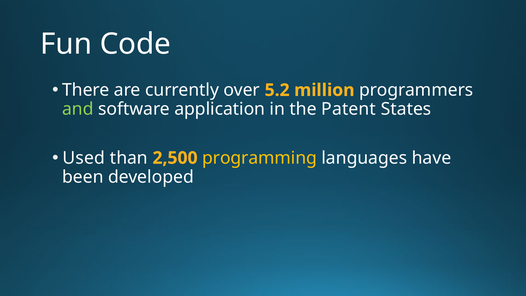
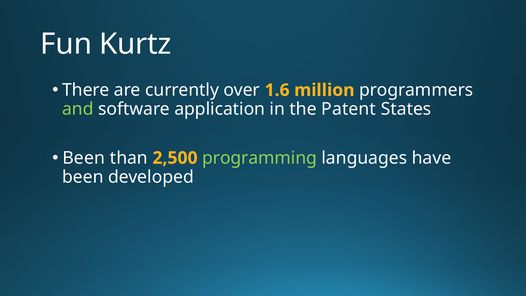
Code: Code -> Kurtz (135, 44)
5.2: 5.2 -> 1.6 (277, 90)
Used: Used -> Been (84, 158)
programming colour: yellow -> light green (260, 158)
